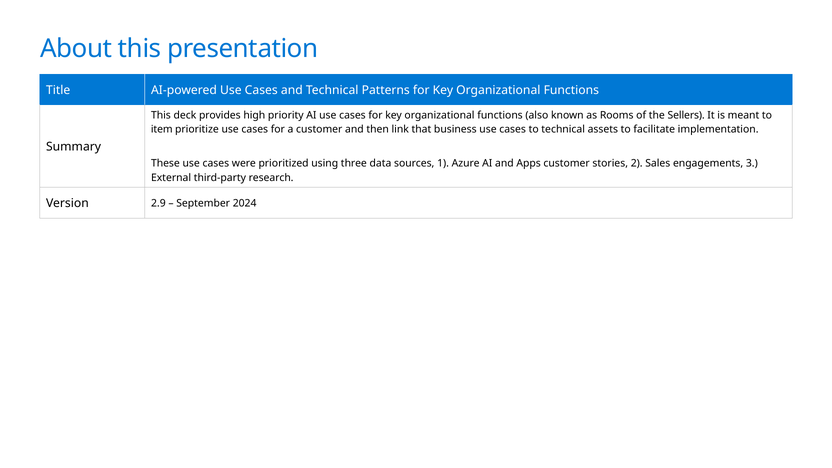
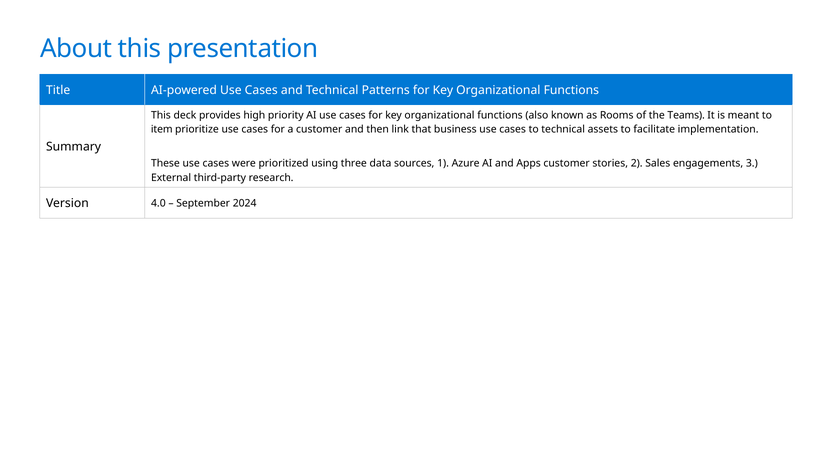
Sellers: Sellers -> Teams (686, 115)
2.9: 2.9 -> 4.0 (158, 203)
